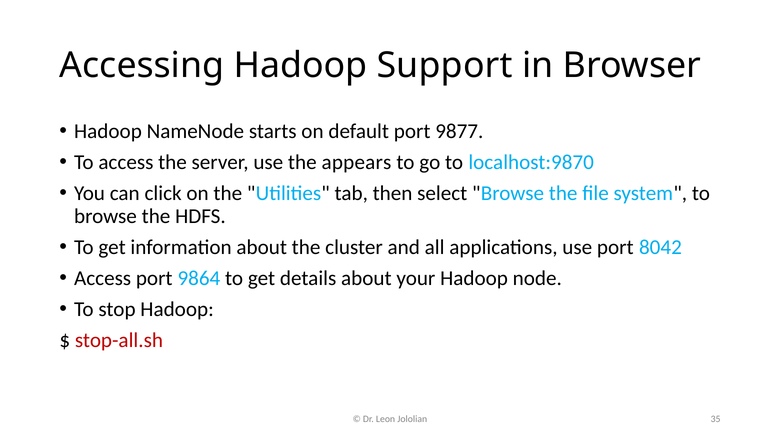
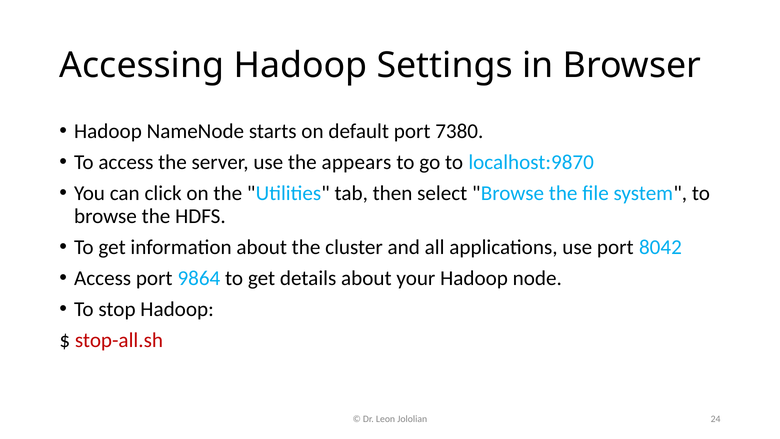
Support: Support -> Settings (445, 66)
9877: 9877 -> 7380 (459, 131)
35: 35 -> 24 (716, 419)
